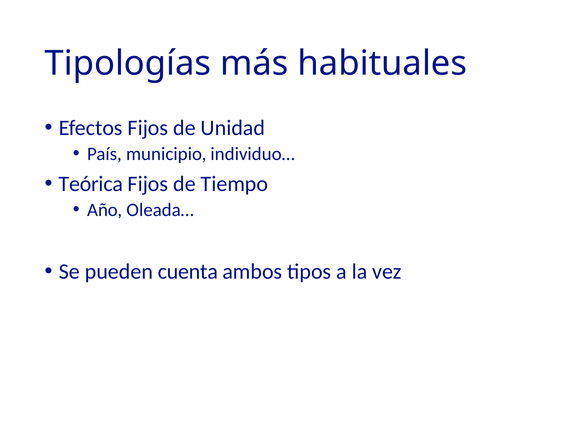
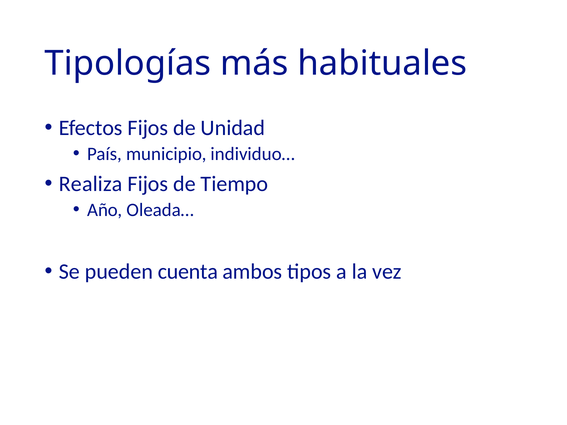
Teórica: Teórica -> Realiza (91, 184)
